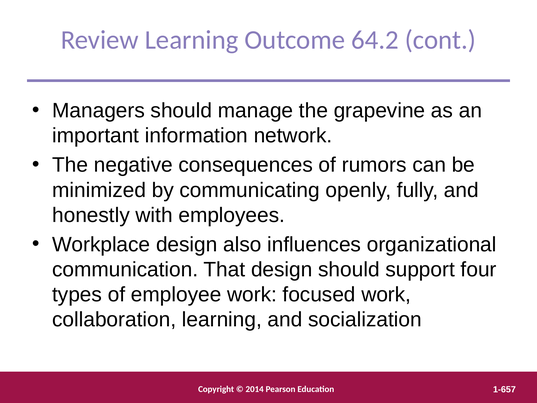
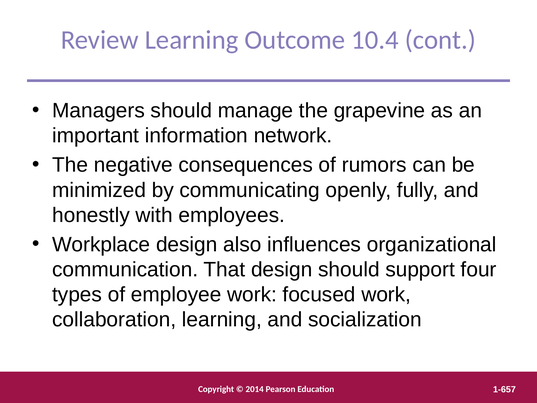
64.2: 64.2 -> 10.4 (375, 40)
